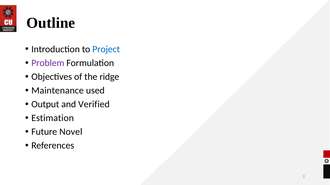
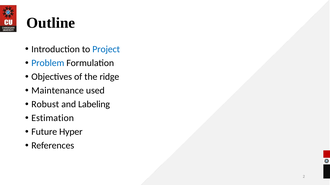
Problem colour: purple -> blue (48, 63)
Output: Output -> Robust (45, 105)
Verified: Verified -> Labeling (94, 105)
Novel: Novel -> Hyper (71, 132)
